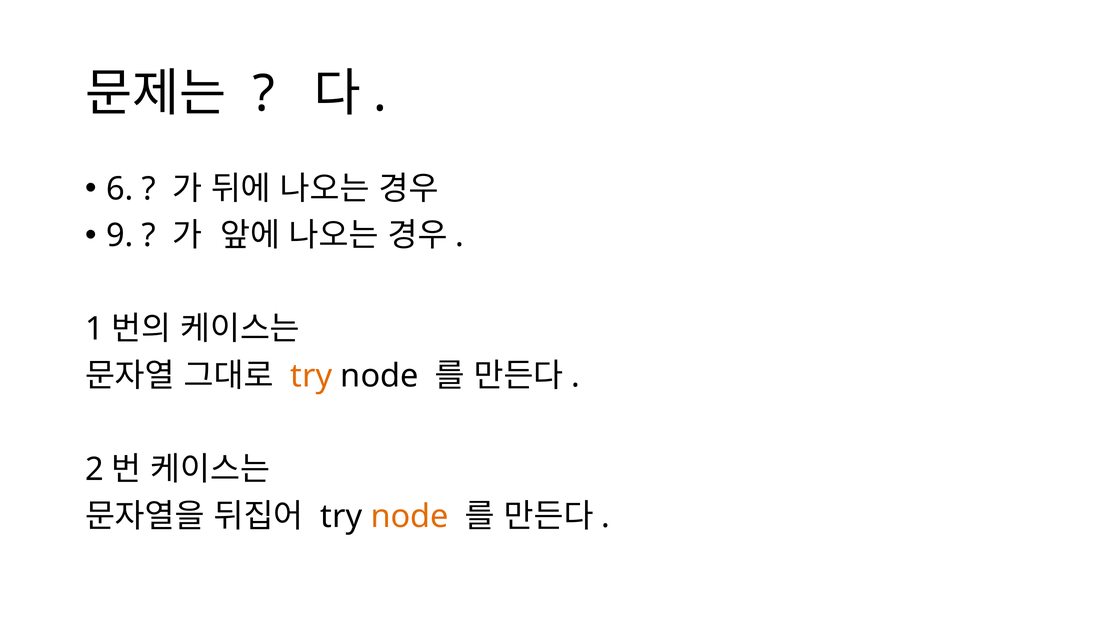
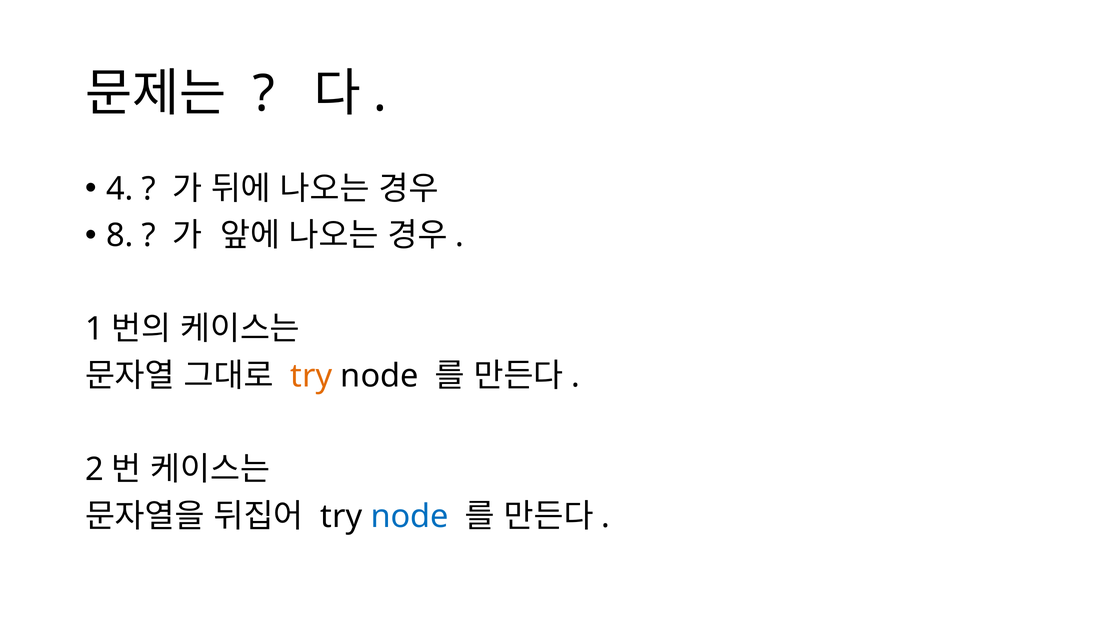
6: 6 -> 4 (120, 189)
9: 9 -> 8 (120, 235)
node colour: orange -> blue (410, 516)
